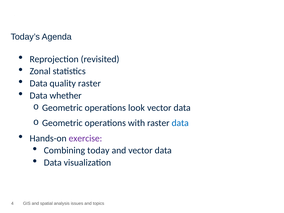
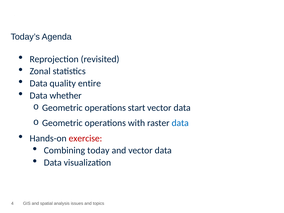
quality raster: raster -> entire (89, 83)
look: look -> start (137, 108)
exercise colour: purple -> red (85, 138)
